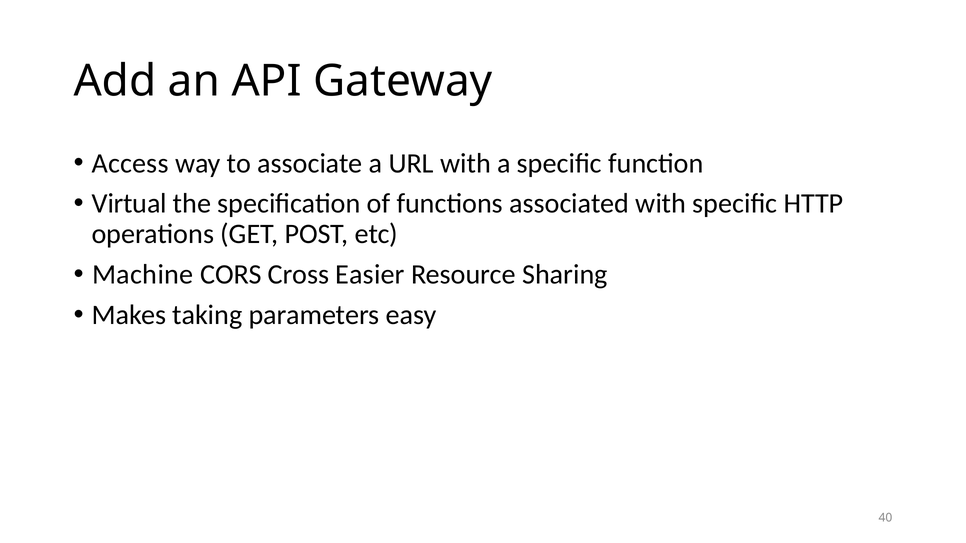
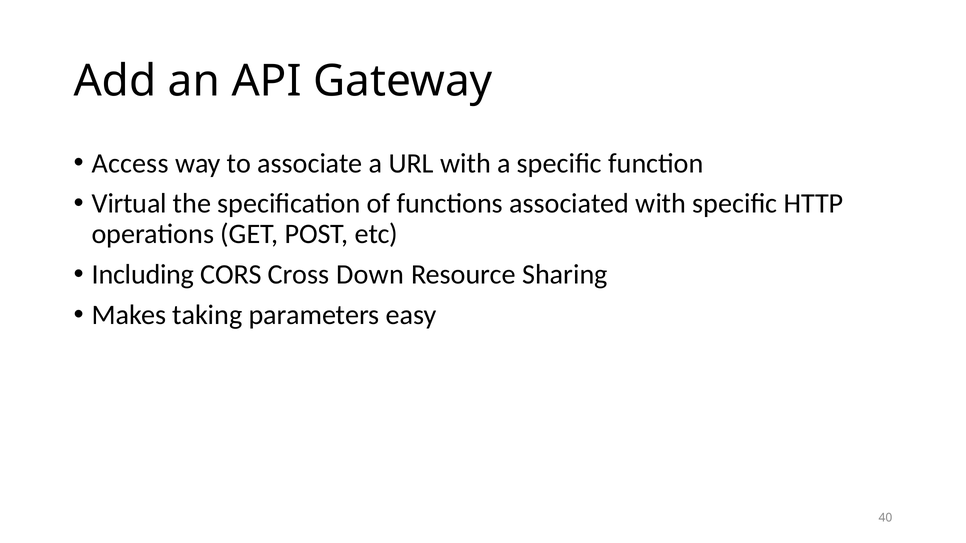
Machine: Machine -> Including (143, 275)
Easier: Easier -> Down (370, 275)
